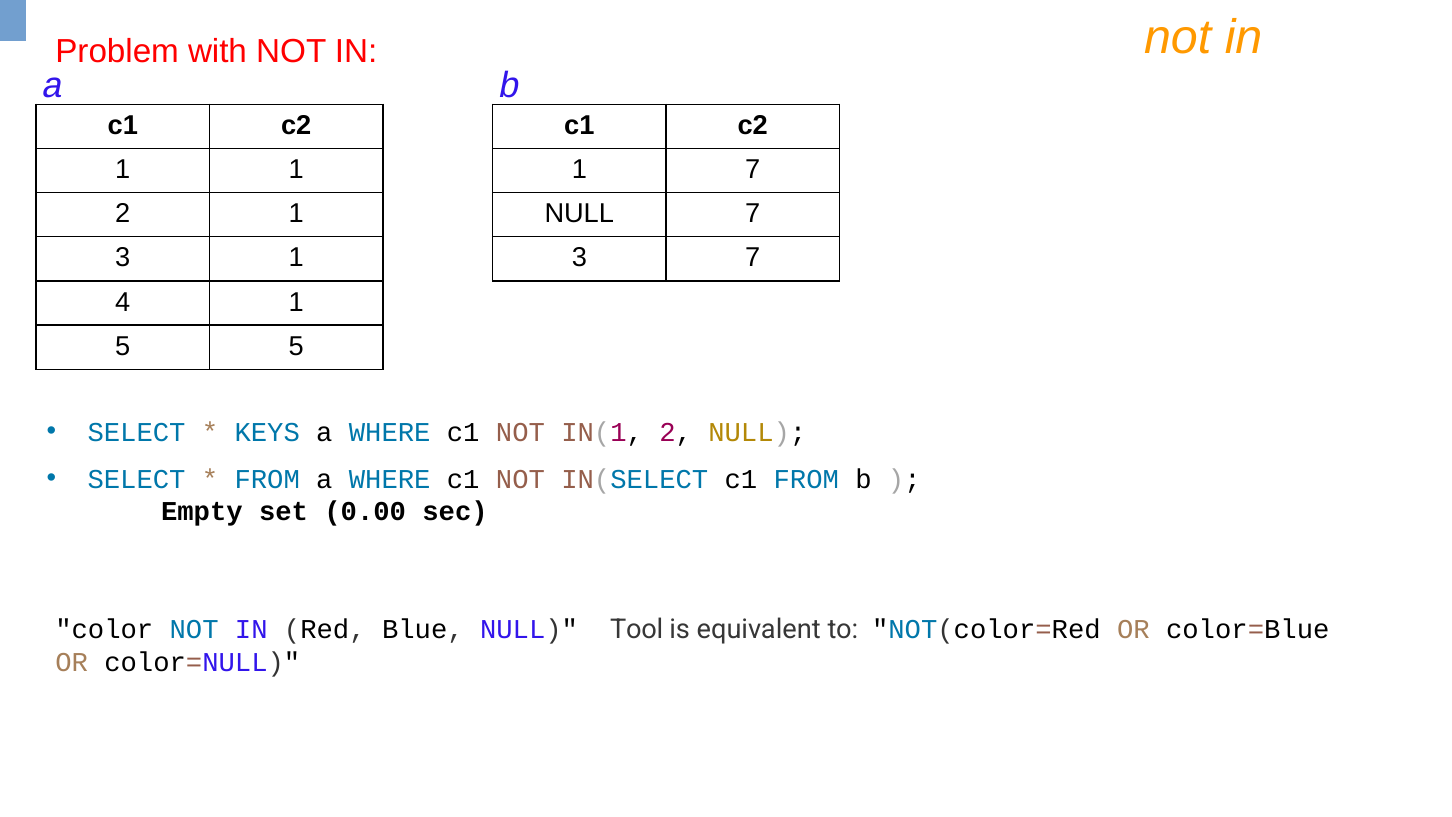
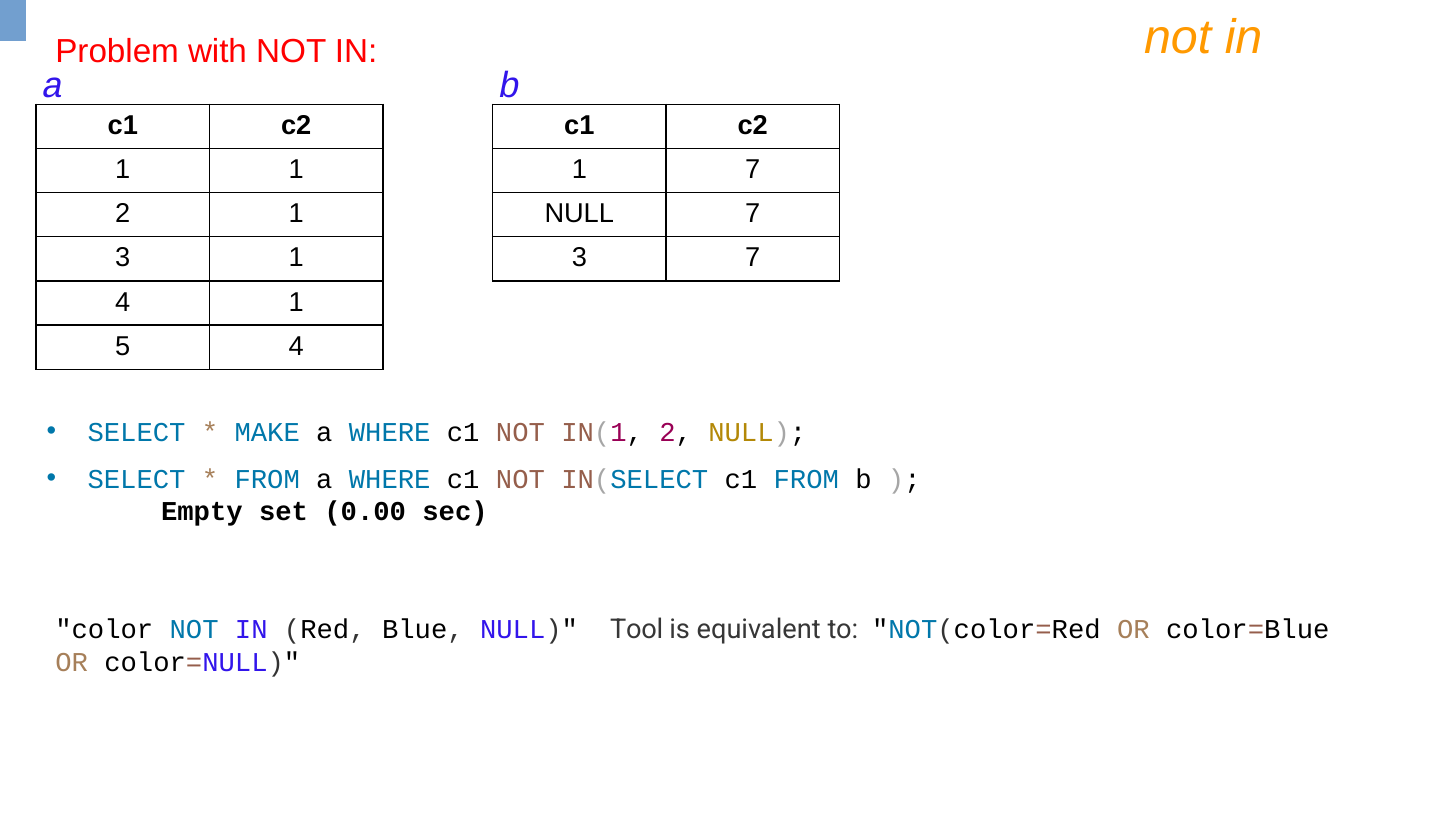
5 5: 5 -> 4 (296, 346)
KEYS: KEYS -> MAKE (267, 432)
